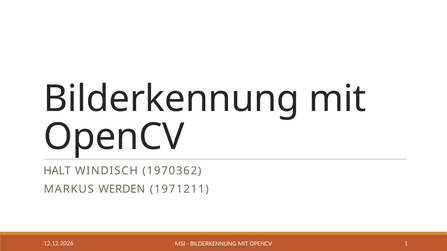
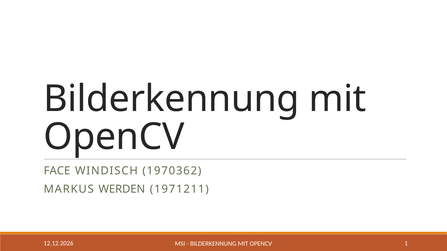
HALT: HALT -> FACE (57, 171)
